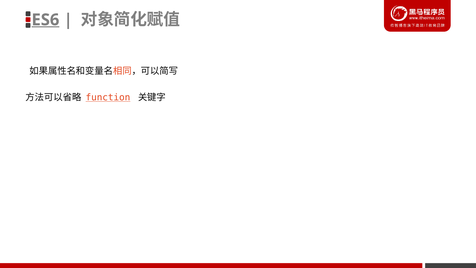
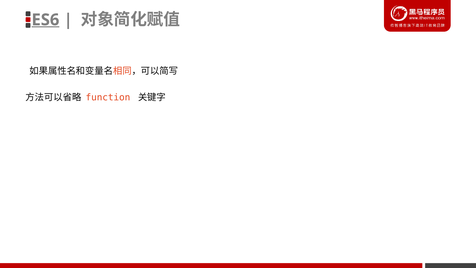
function underline: present -> none (108, 97)
